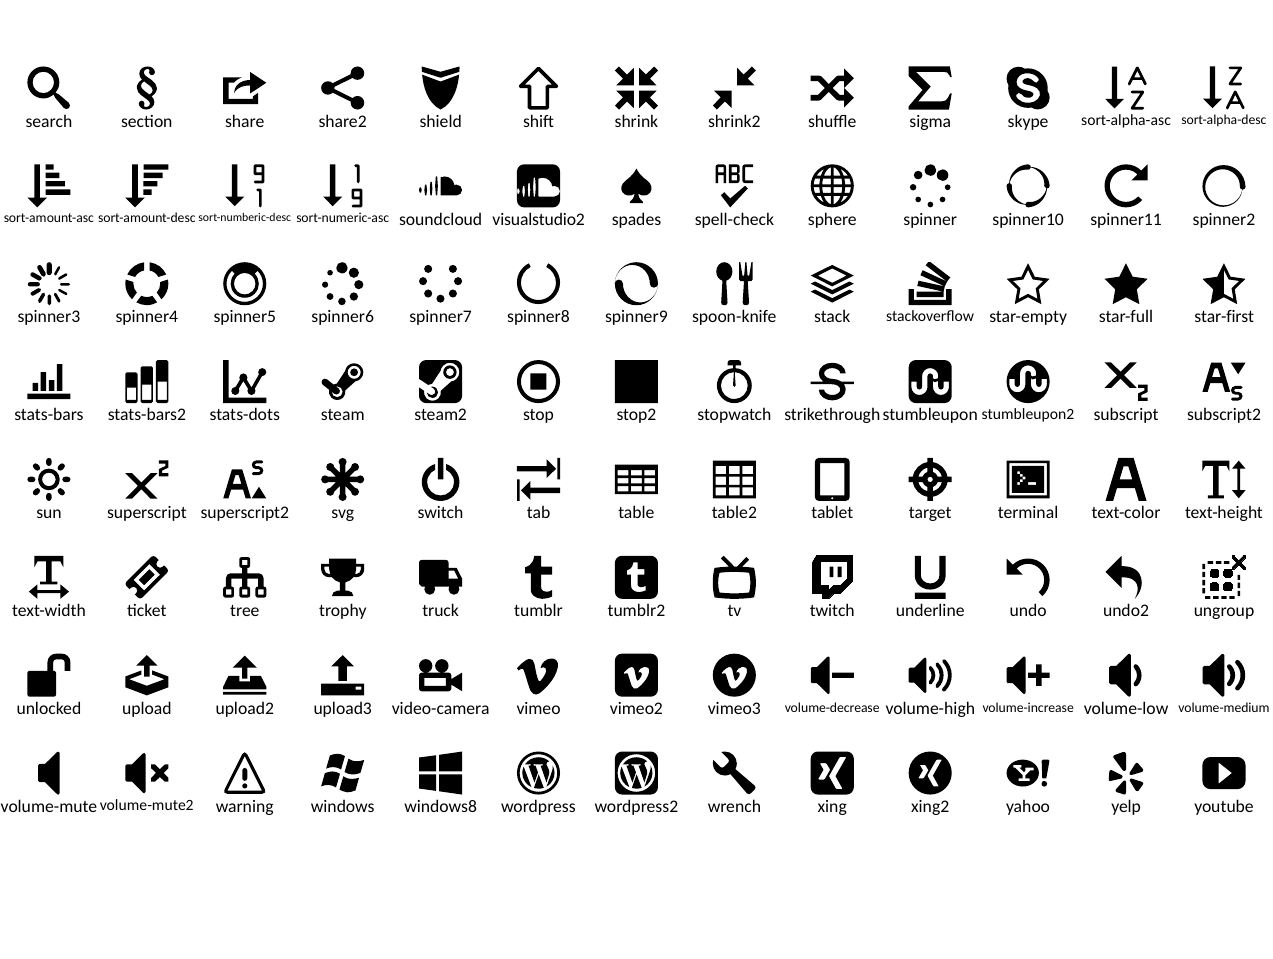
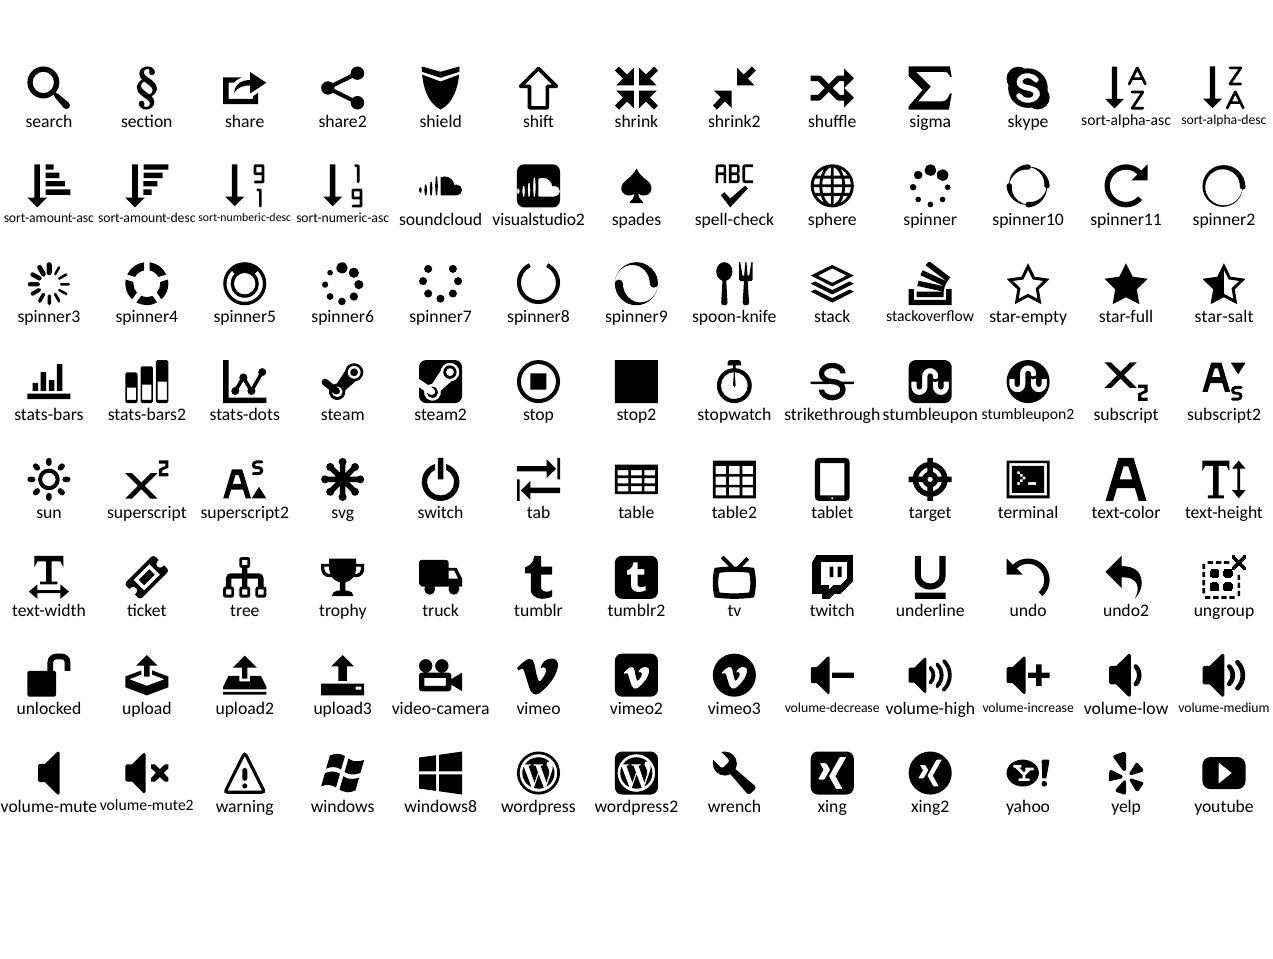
star-first: star-first -> star-salt (1224, 317)
